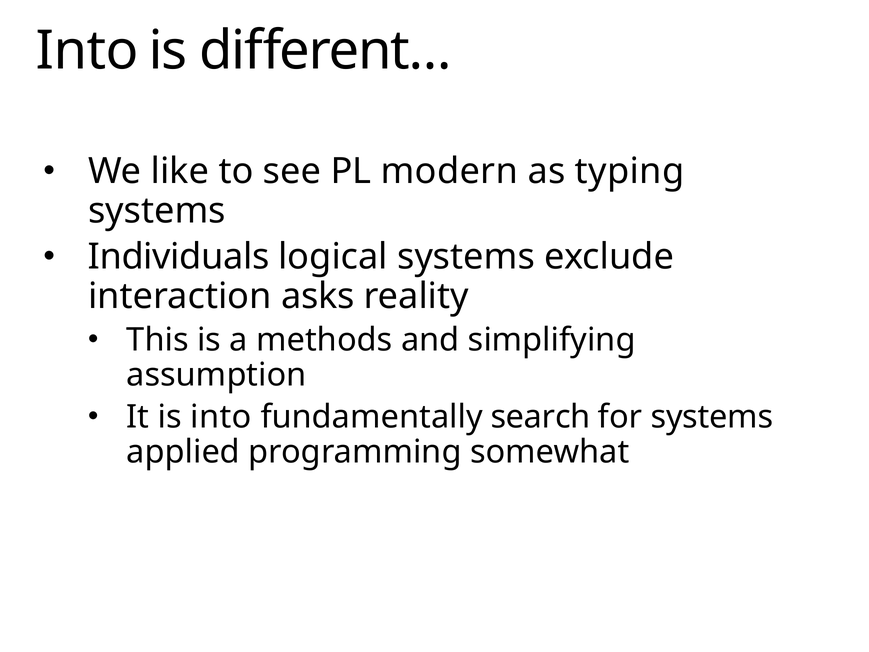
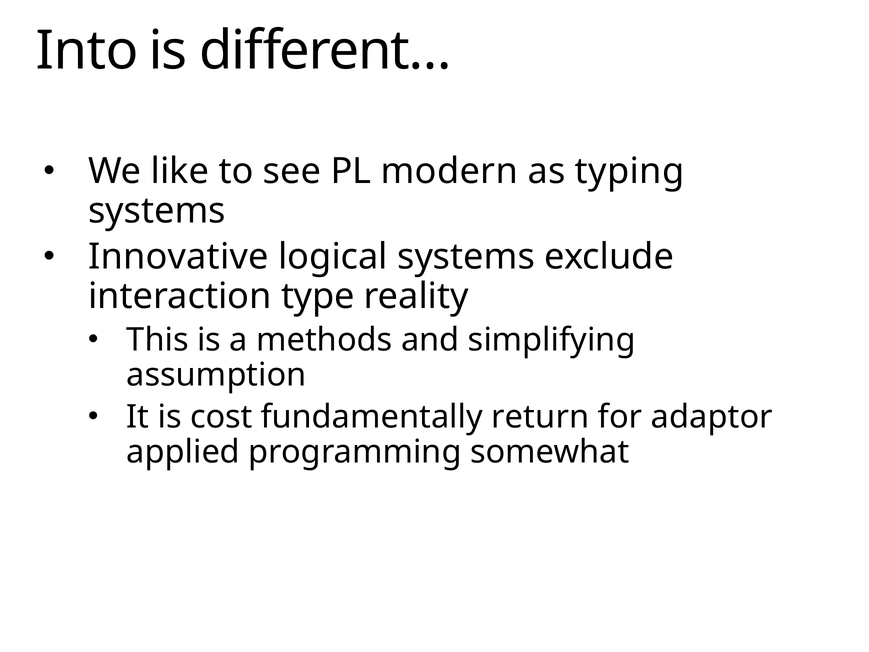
Individuals: Individuals -> Innovative (178, 257)
asks: asks -> type (318, 296)
is into: into -> cost (221, 417)
search: search -> return (540, 417)
for systems: systems -> adaptor (712, 417)
